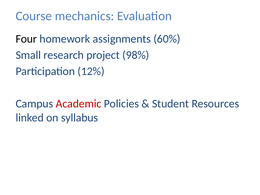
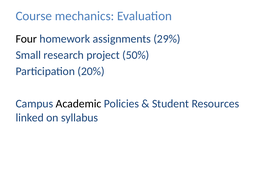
60%: 60% -> 29% (167, 39)
98%: 98% -> 50% (136, 55)
12%: 12% -> 20% (91, 71)
Academic colour: red -> black (79, 104)
